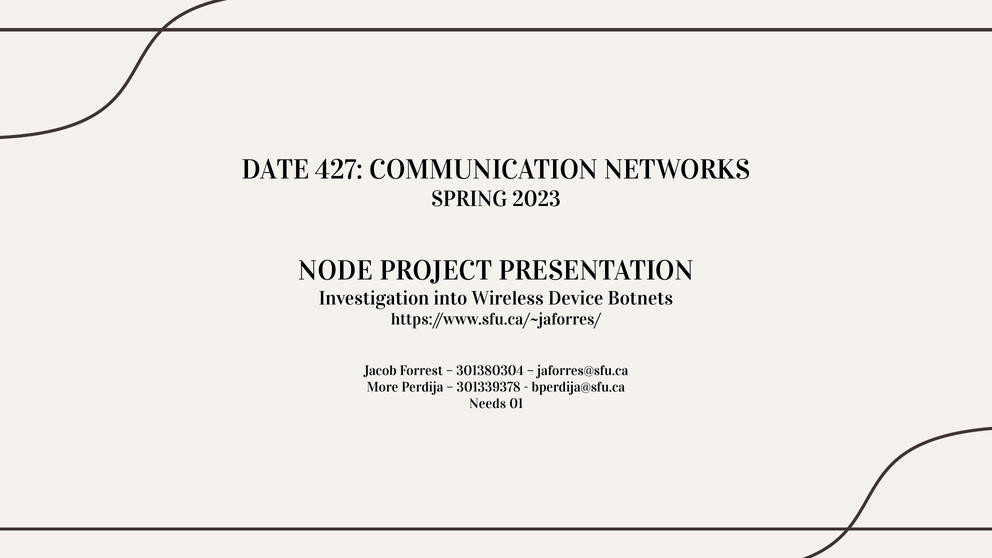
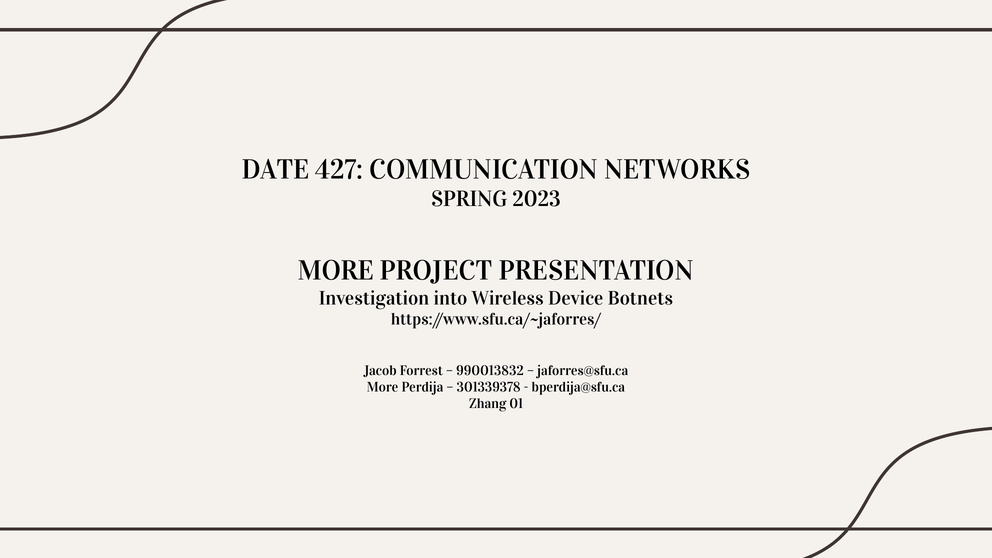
NODE: NODE -> MORE (336, 271)
301380304: 301380304 -> 990013832 (490, 371)
Needs: Needs -> Zhang (488, 404)
